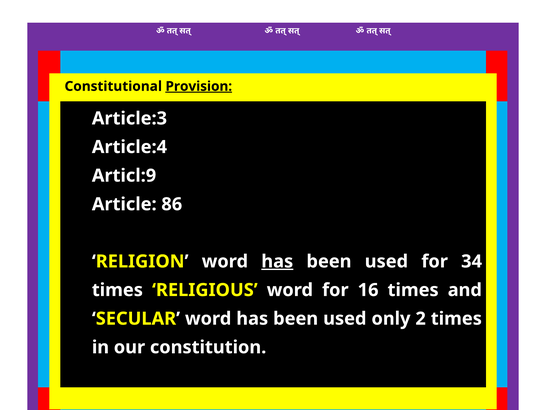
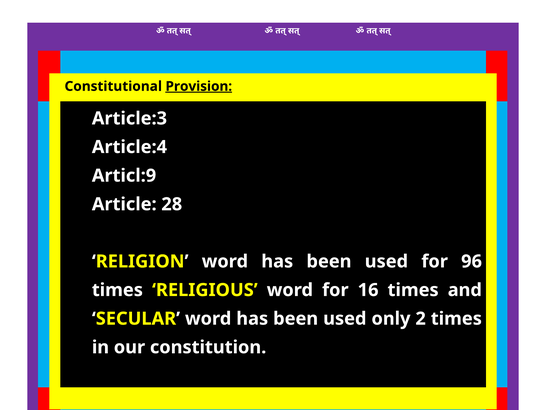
86: 86 -> 28 (172, 204)
has underline: present -> none (277, 261)
34: 34 -> 96 (472, 261)
